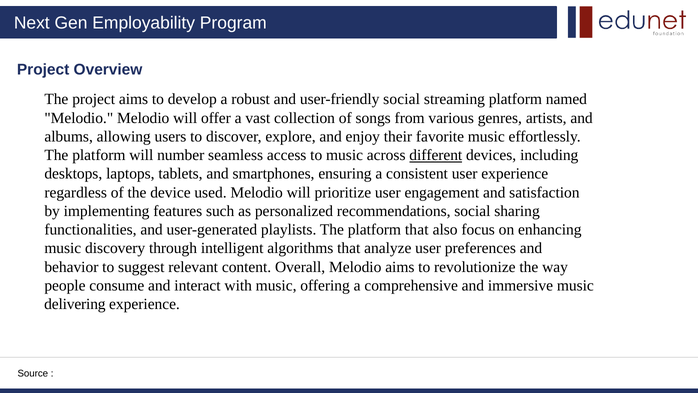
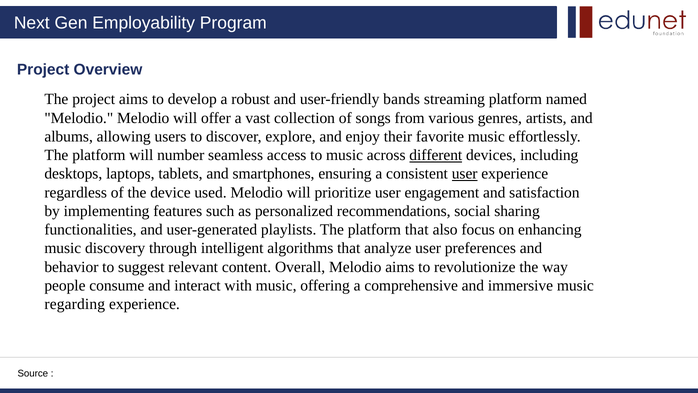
user-friendly social: social -> bands (402, 99)
user underline: none -> present (465, 174)
delivering: delivering -> regarding (75, 304)
